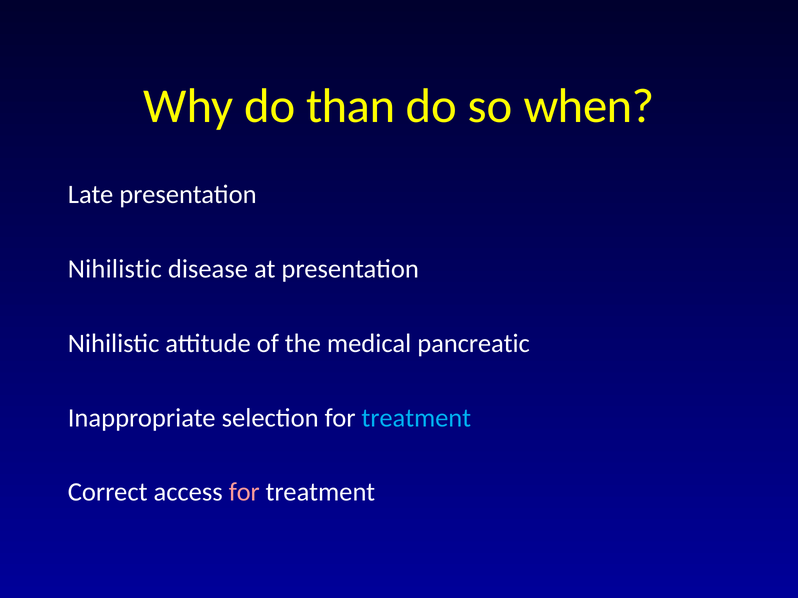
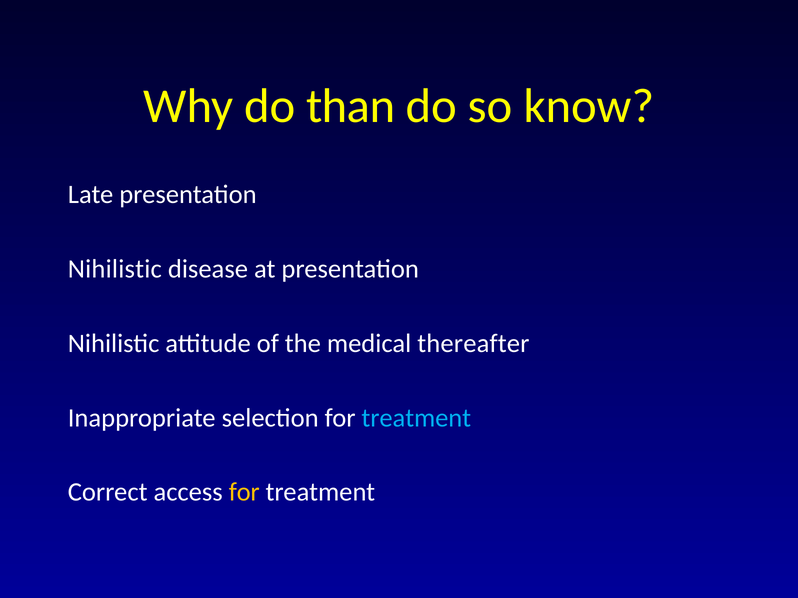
when: when -> know (589, 106)
pancreatic: pancreatic -> thereafter (473, 344)
for colour: pink -> yellow (244, 493)
